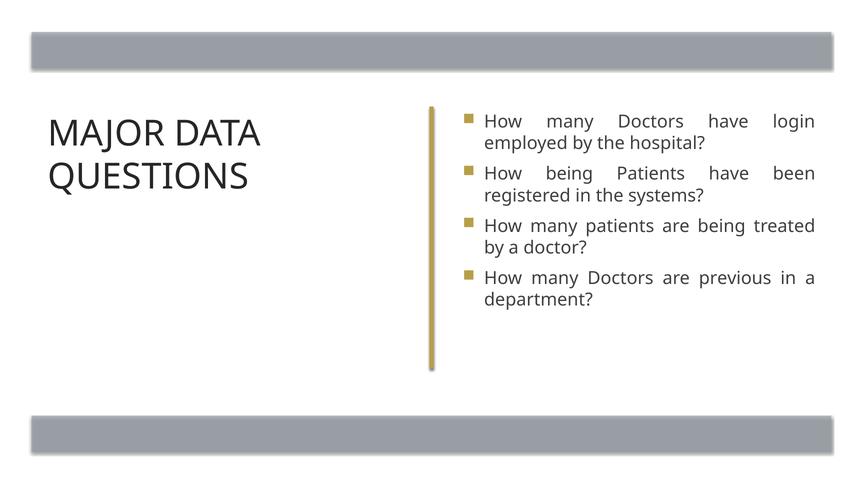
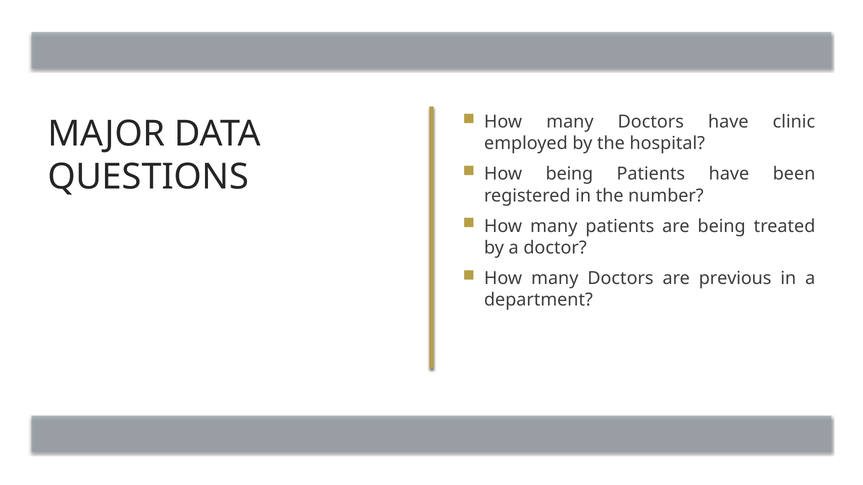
login: login -> clinic (794, 122)
systems: systems -> number (666, 196)
